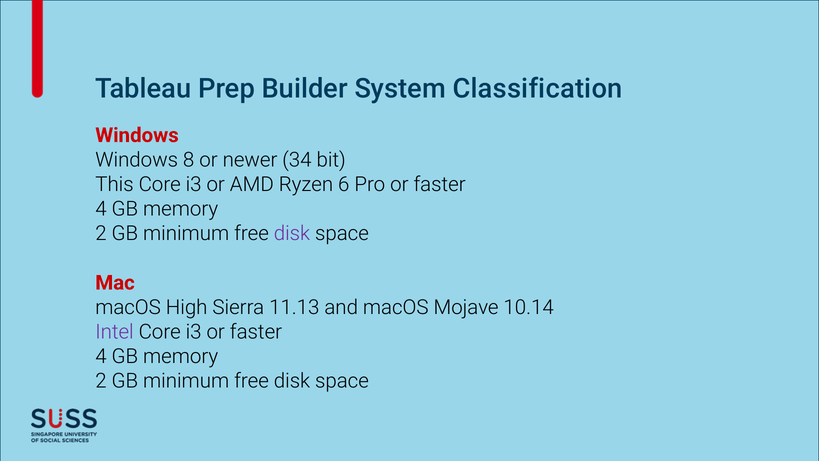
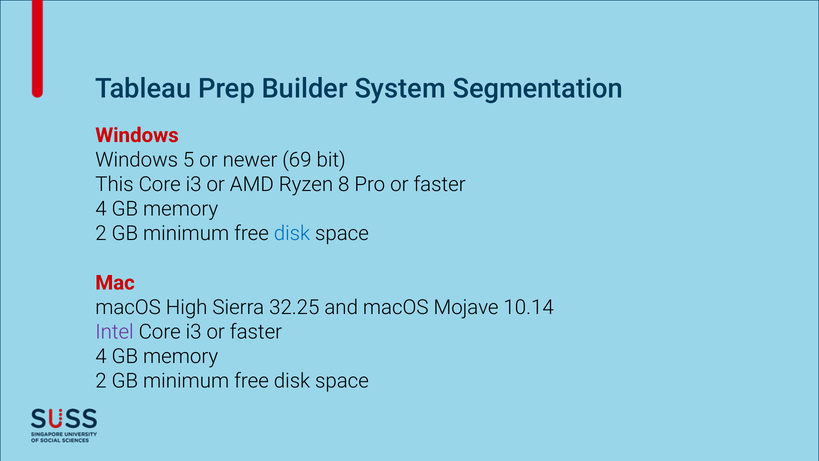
Classification: Classification -> Segmentation (538, 88)
8: 8 -> 5 (189, 160)
34: 34 -> 69 (297, 160)
6: 6 -> 8 (344, 184)
disk colour: purple -> blue (292, 233)
11.13: 11.13 -> 32.25 (294, 307)
